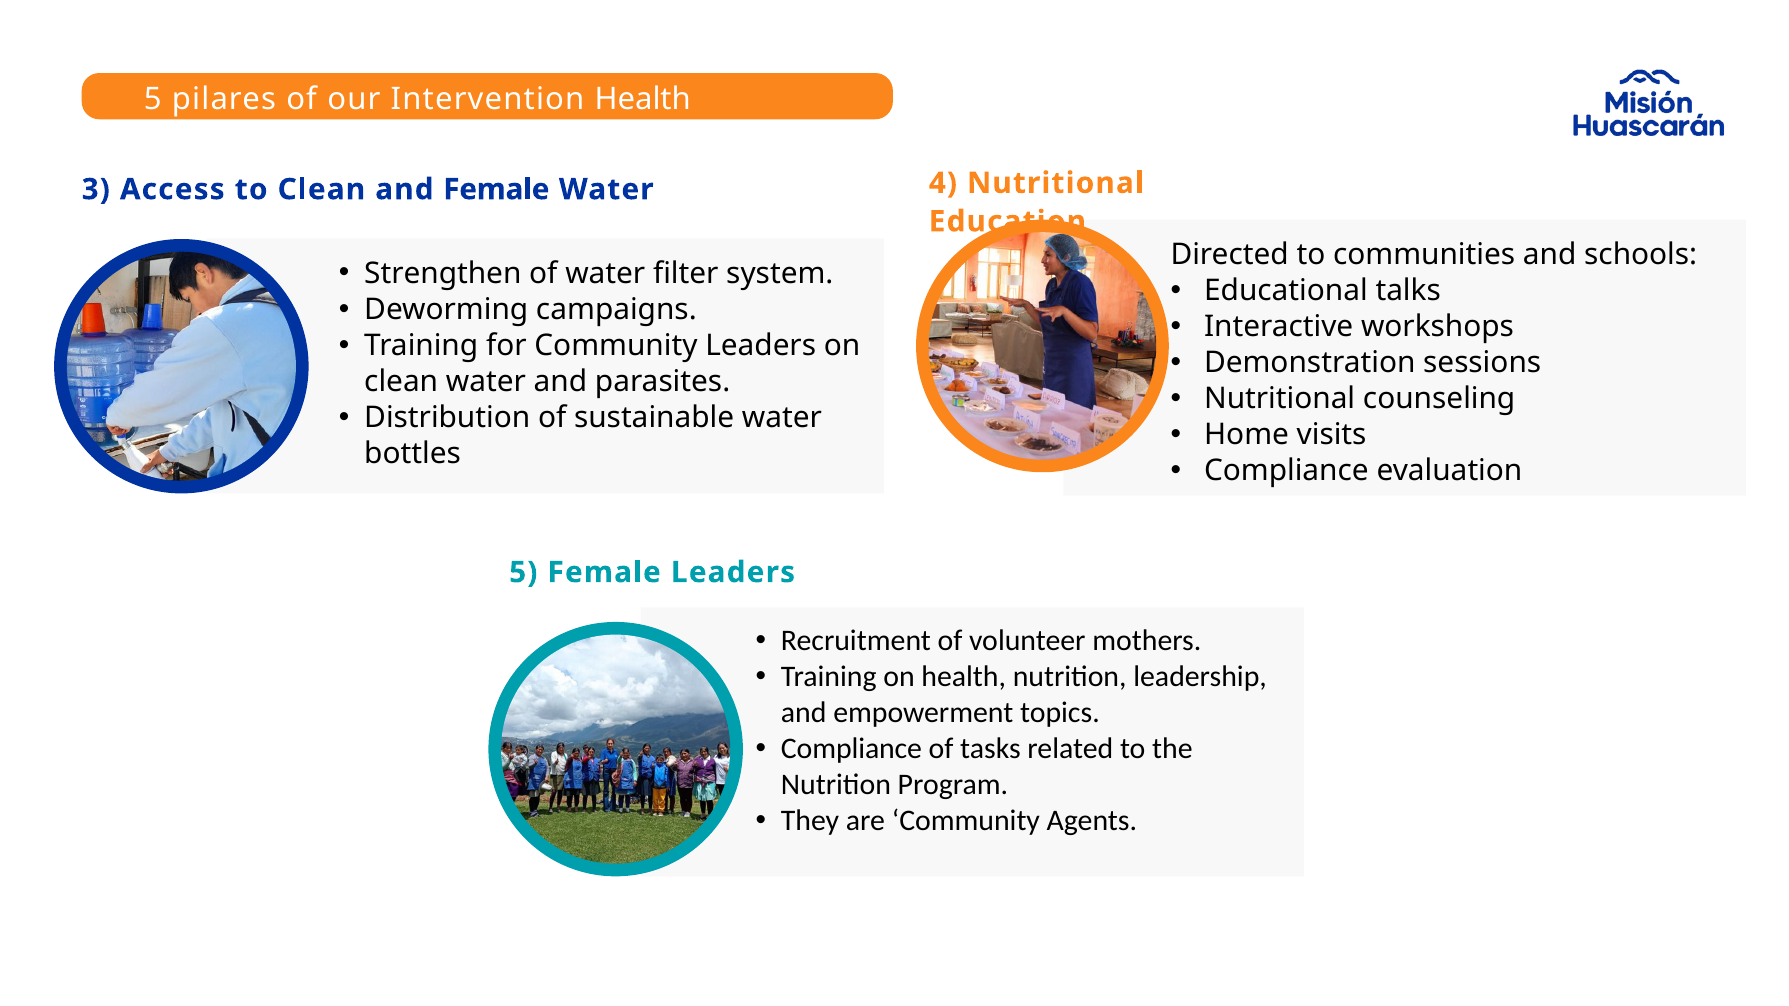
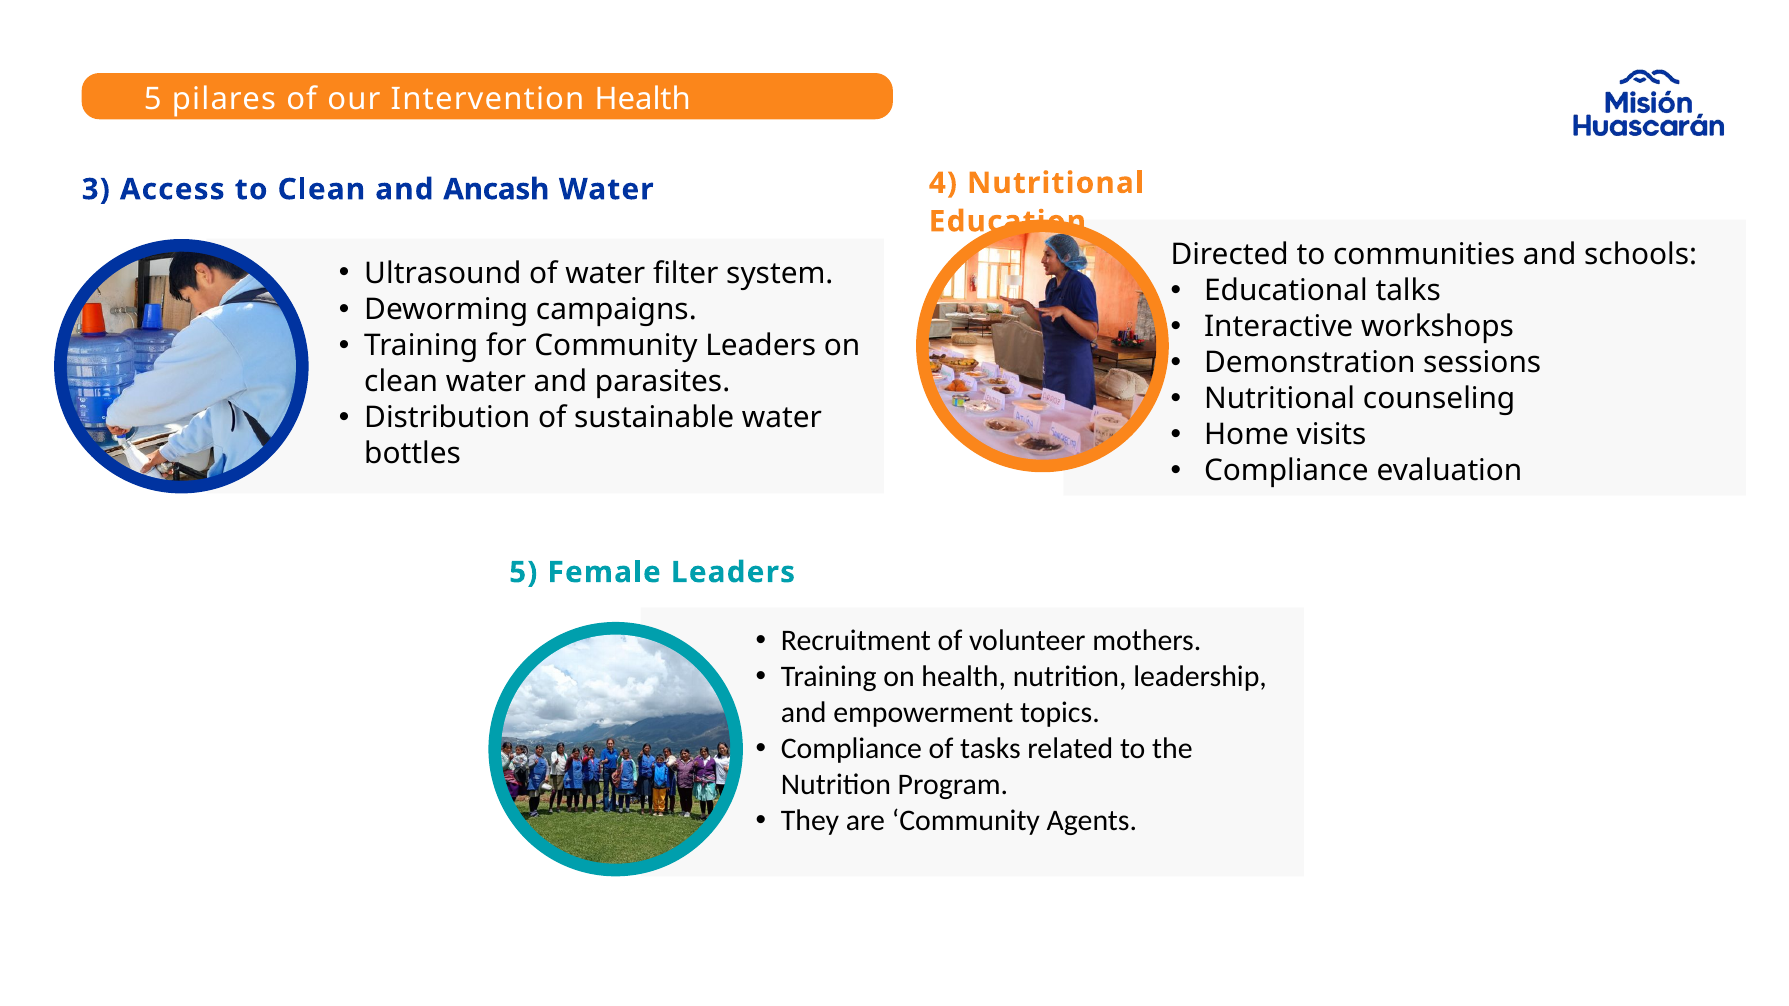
and Female: Female -> Ancash (496, 189)
Strengthen: Strengthen -> Ultrasound (443, 274)
